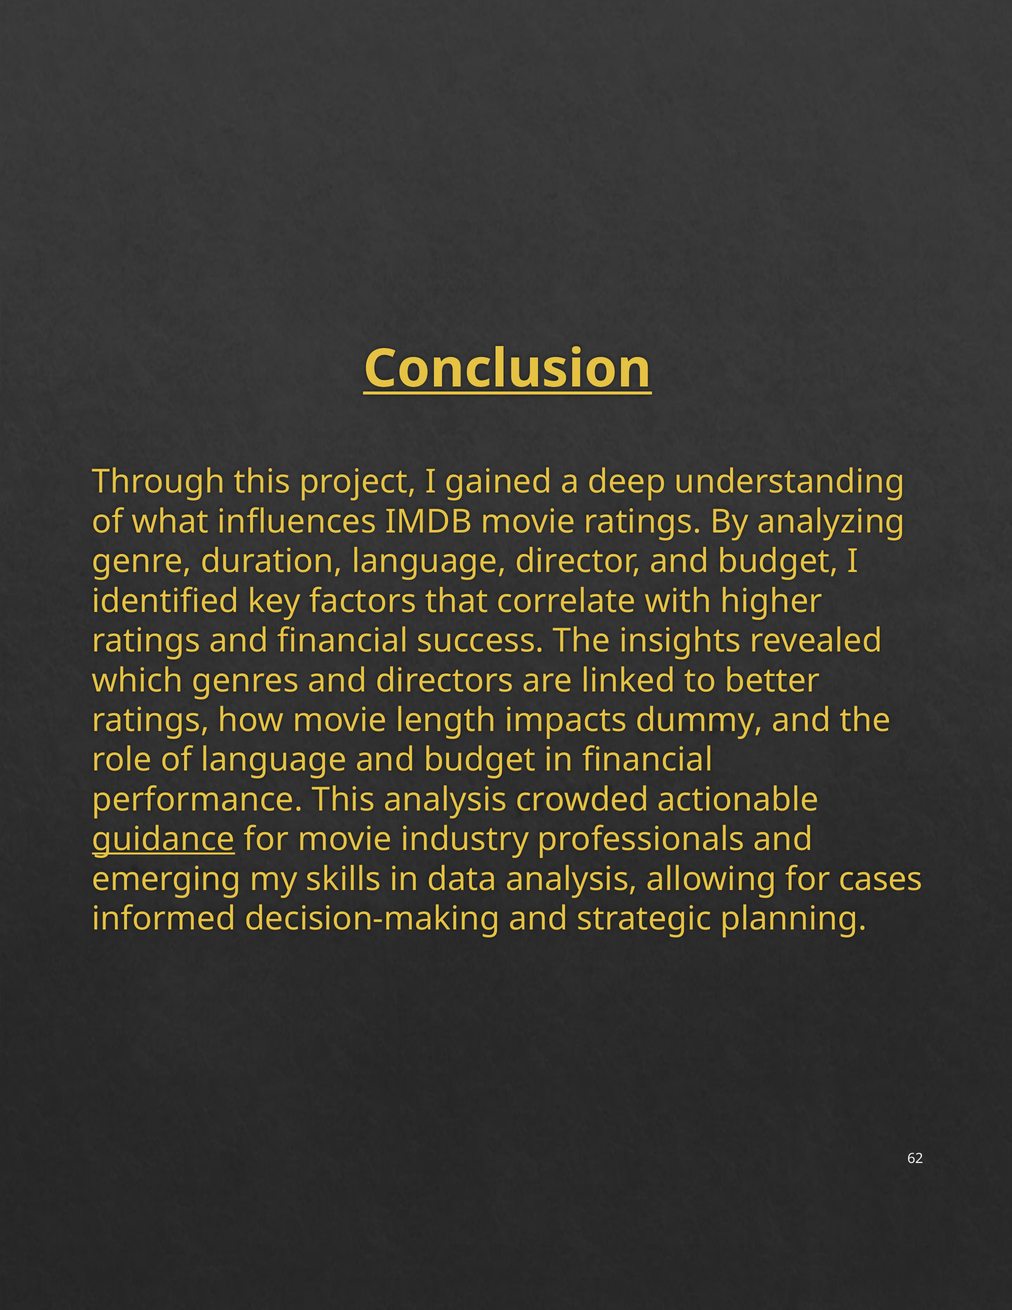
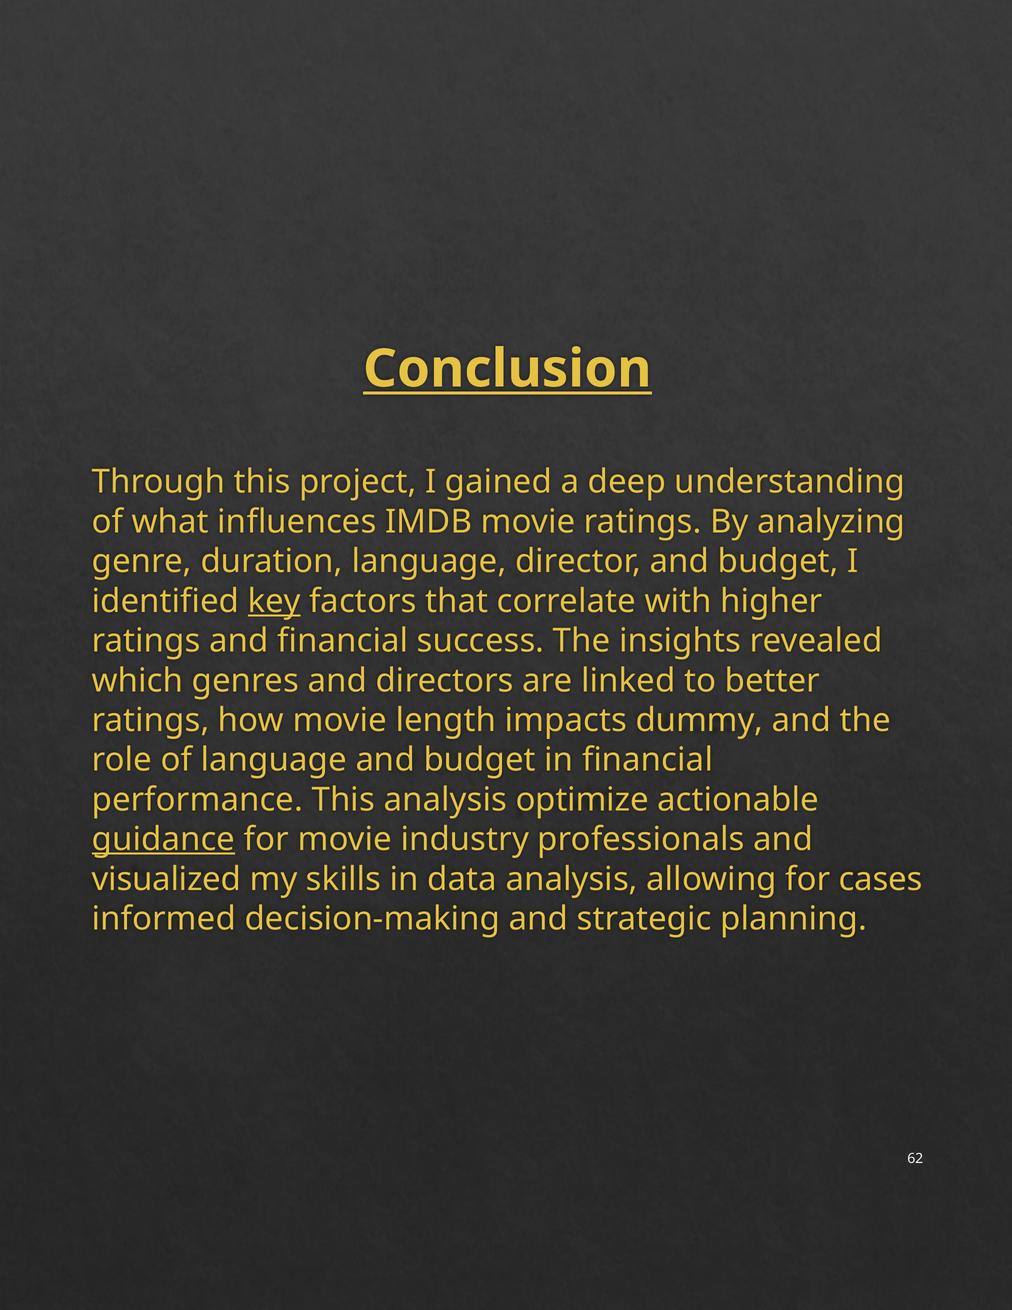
key underline: none -> present (274, 601)
crowded: crowded -> optimize (582, 800)
emerging: emerging -> visualized (166, 879)
